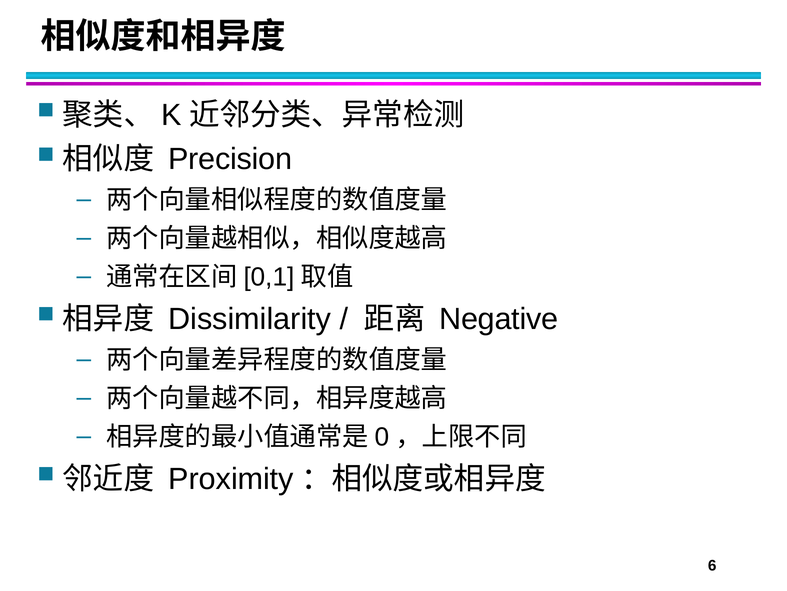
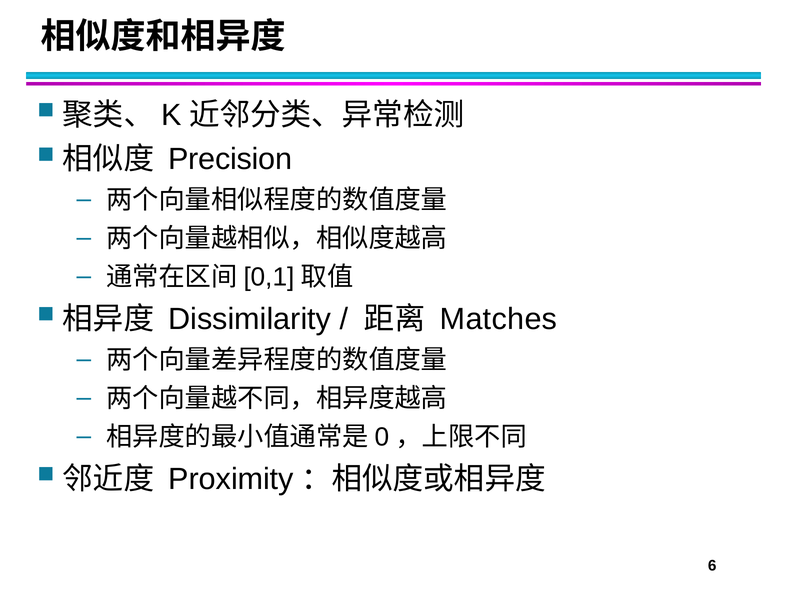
Negative: Negative -> Matches (498, 319)
